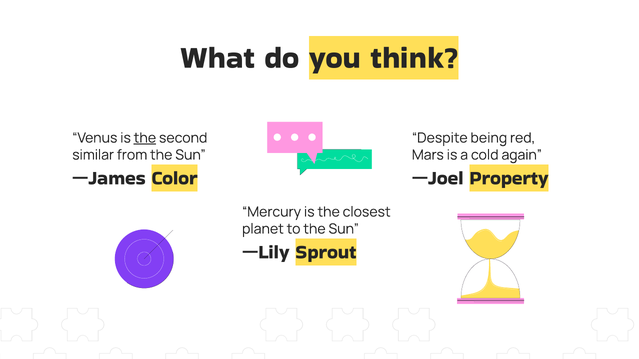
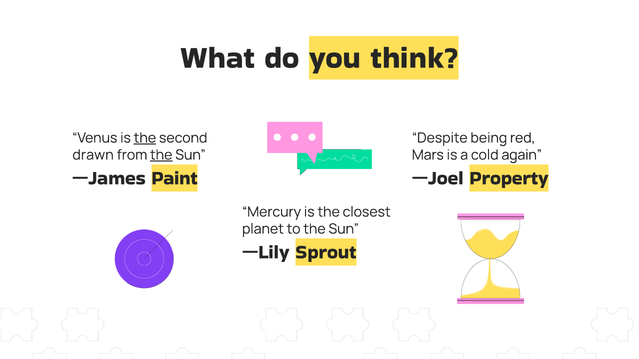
similar: similar -> drawn (93, 155)
the underline: none -> present (161, 155)
Color: Color -> Paint (175, 179)
